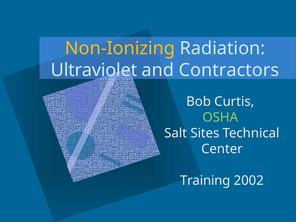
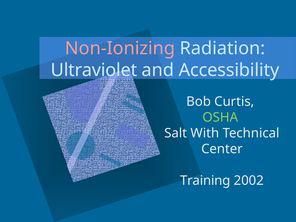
Non-Ionizing colour: yellow -> pink (120, 48)
Contractors: Contractors -> Accessibility (229, 70)
Sites: Sites -> With (205, 133)
